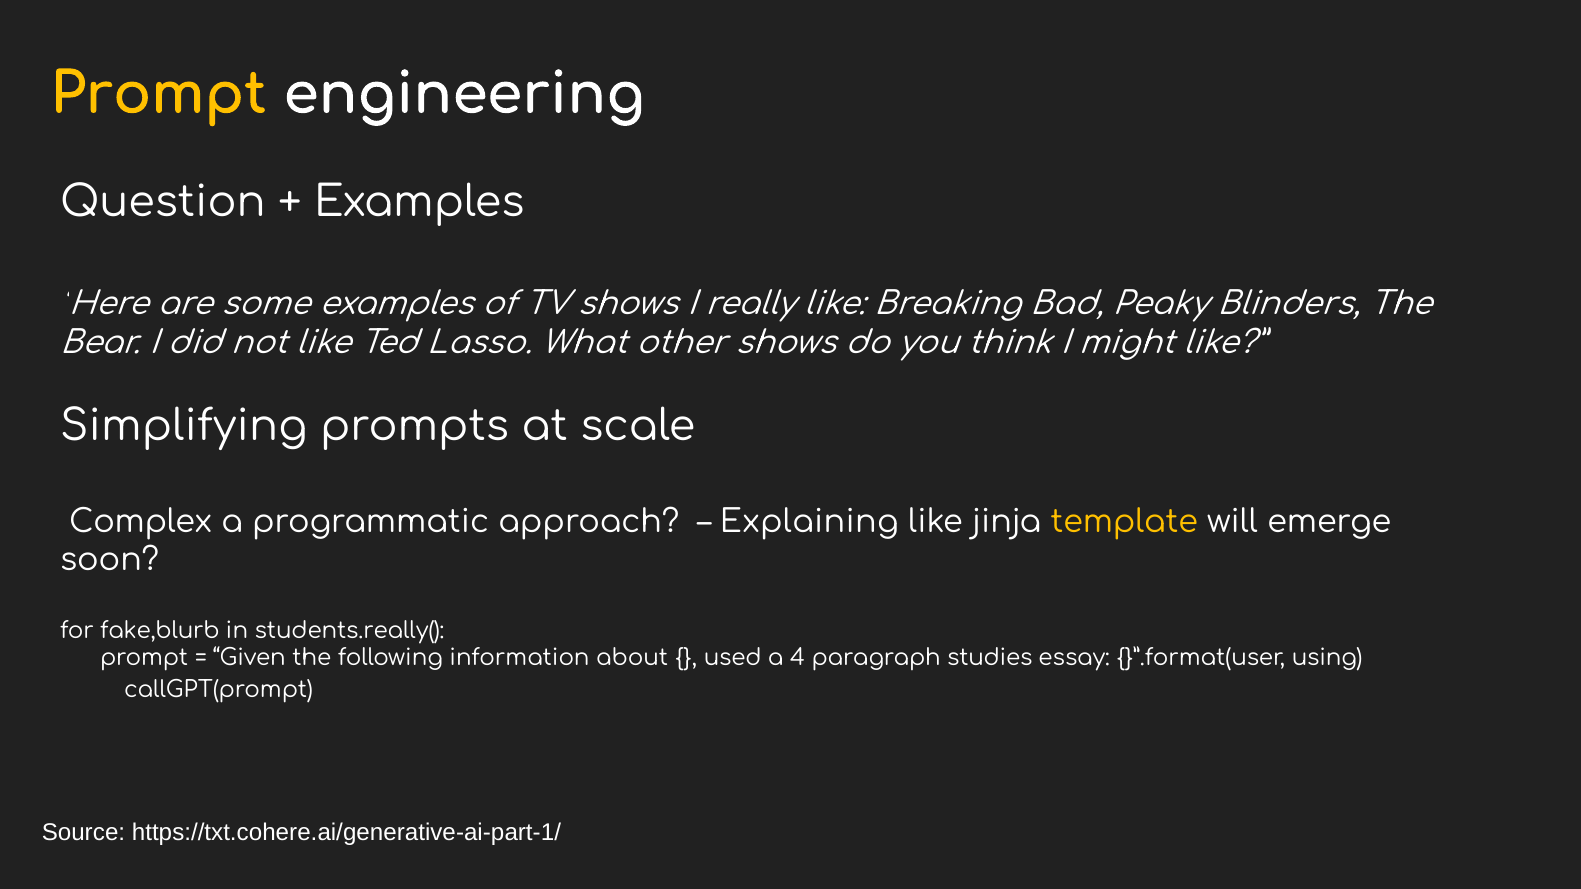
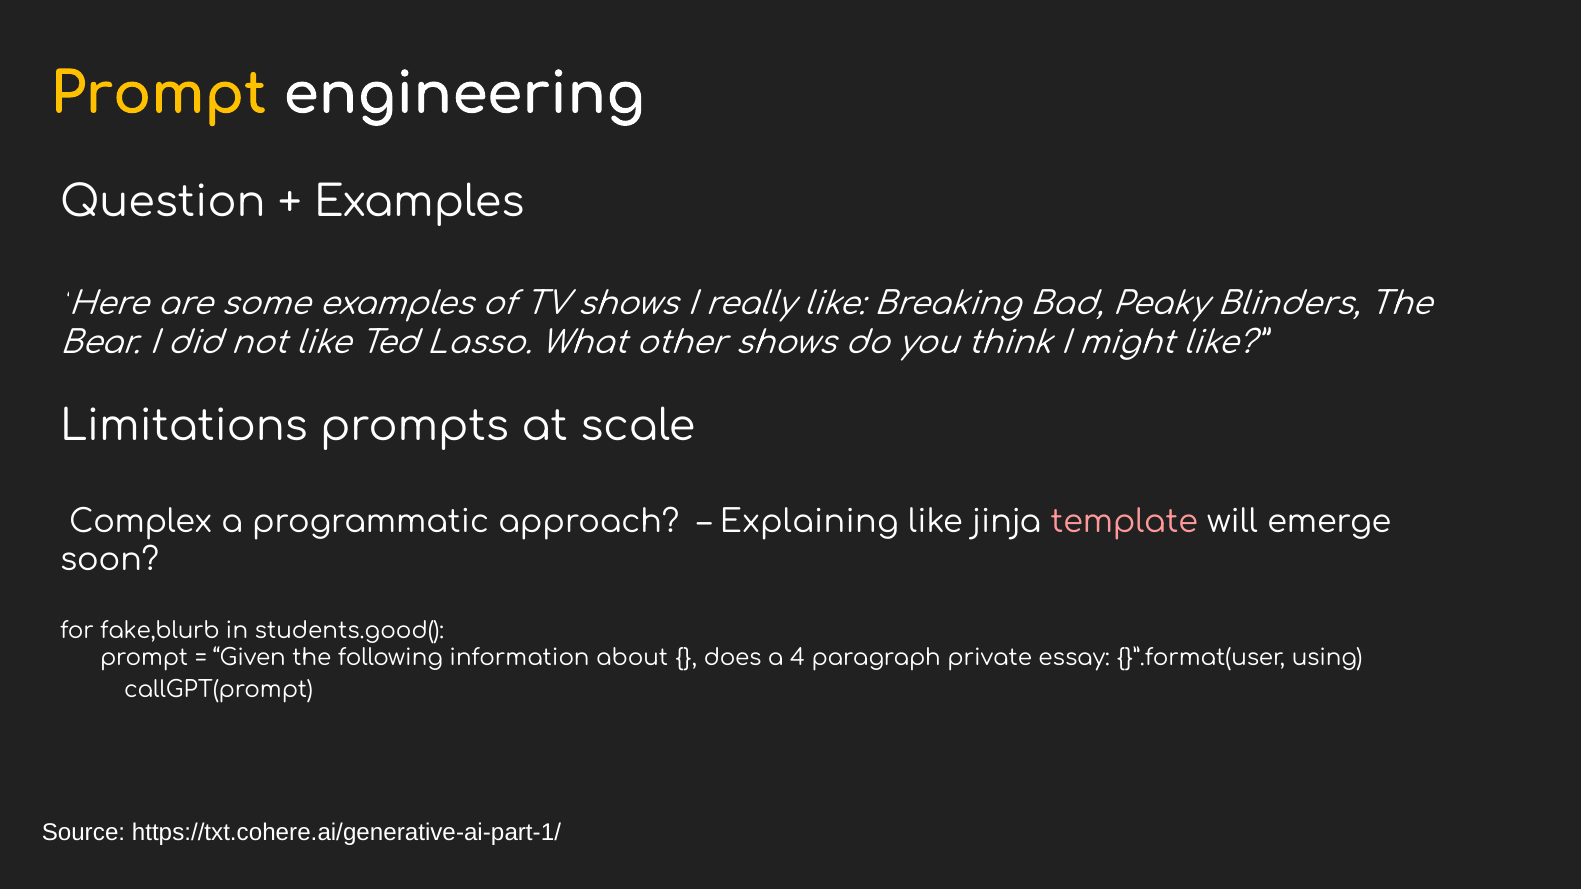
Simplifying: Simplifying -> Limitations (184, 426)
template colour: yellow -> pink (1124, 522)
students.really(: students.really( -> students.good( (349, 631)
used: used -> does (733, 658)
studies: studies -> private (990, 658)
